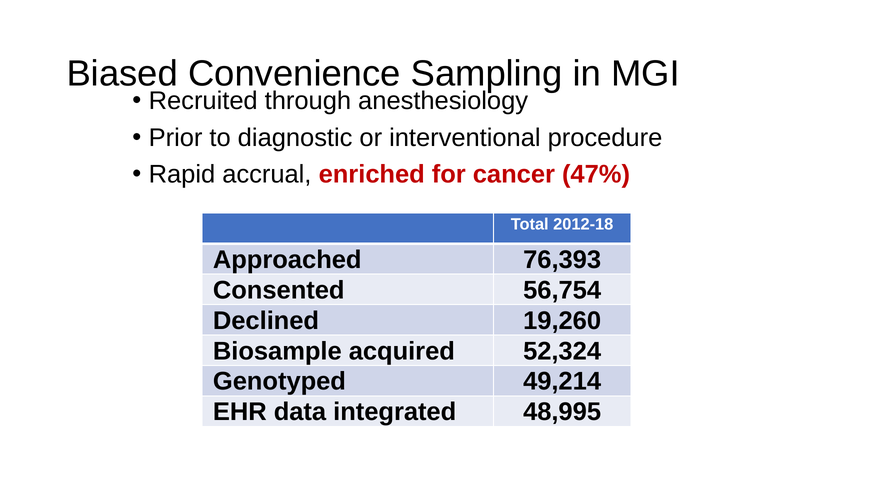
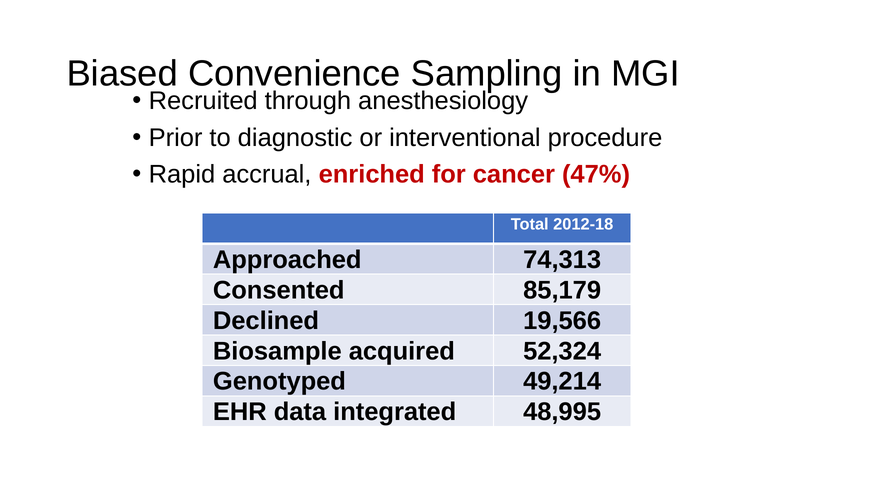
76,393: 76,393 -> 74,313 (562, 260)
56,754: 56,754 -> 85,179 (562, 290)
19,260: 19,260 -> 19,566 (562, 321)
